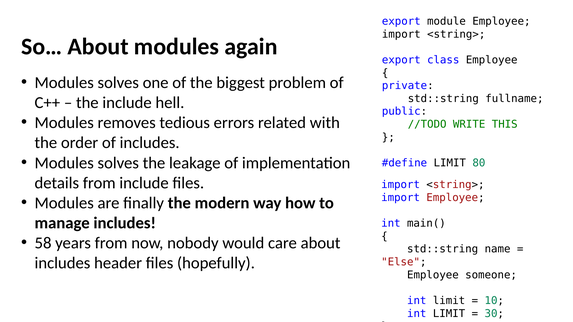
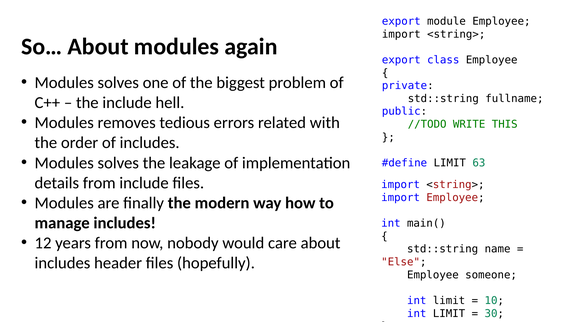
80: 80 -> 63 (479, 163)
58: 58 -> 12 (43, 243)
